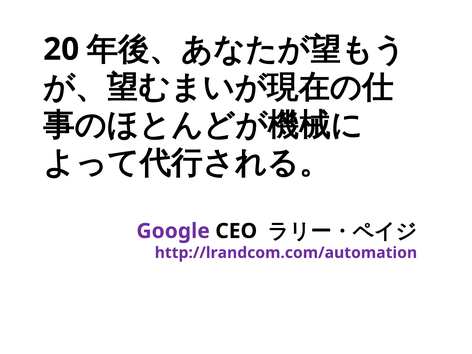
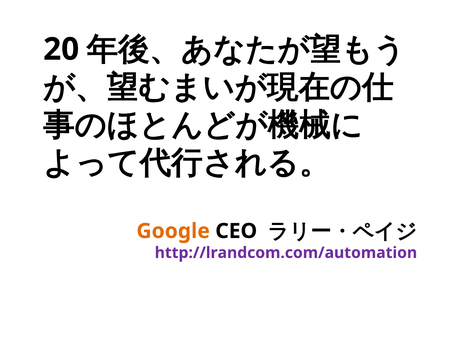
Google colour: purple -> orange (173, 231)
